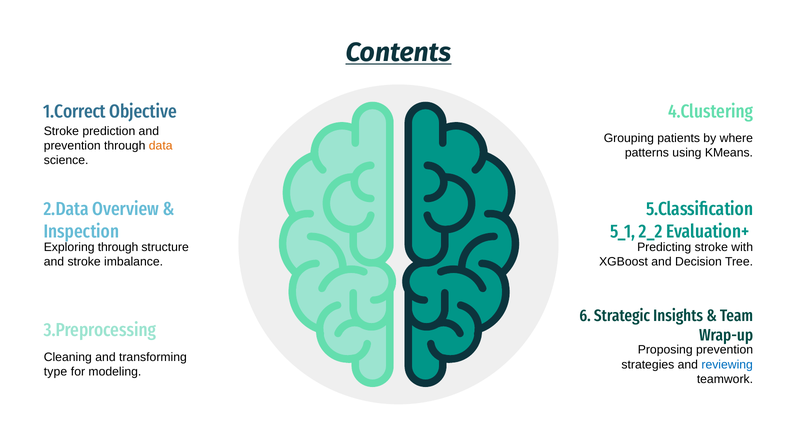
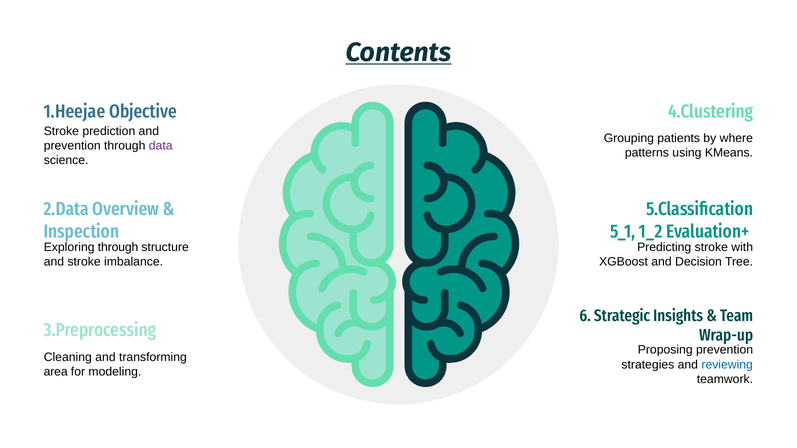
1.Correct: 1.Correct -> 1.Heejae (75, 111)
data colour: orange -> purple (161, 146)
2_2: 2_2 -> 1_2 (651, 232)
type: type -> area (56, 372)
